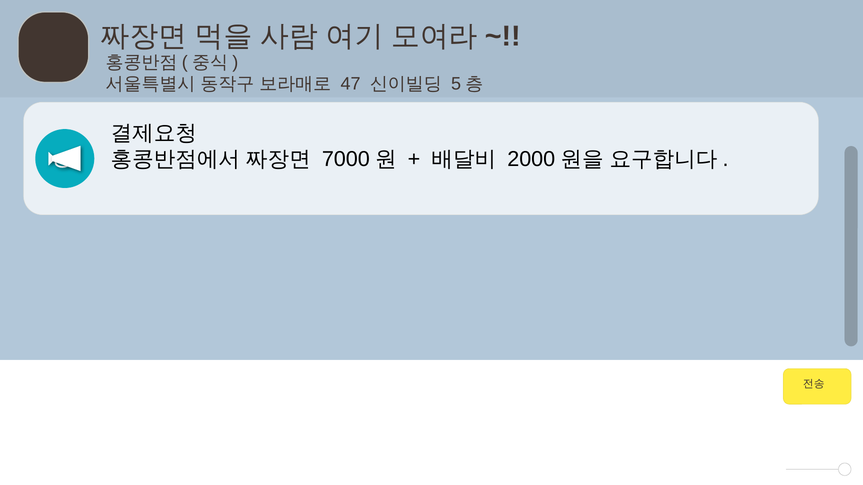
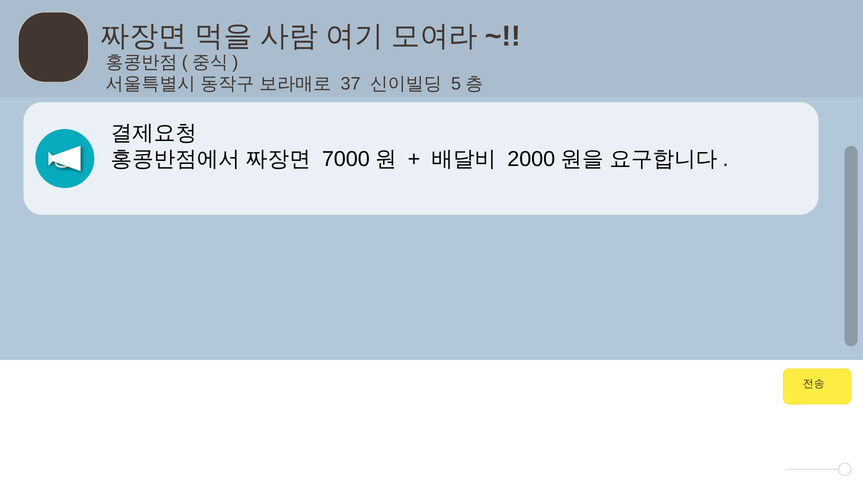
47: 47 -> 37 (351, 84)
